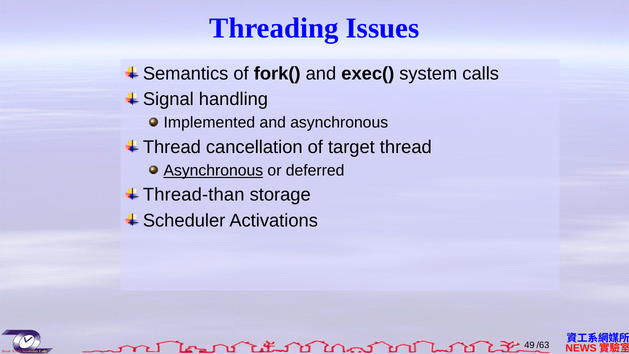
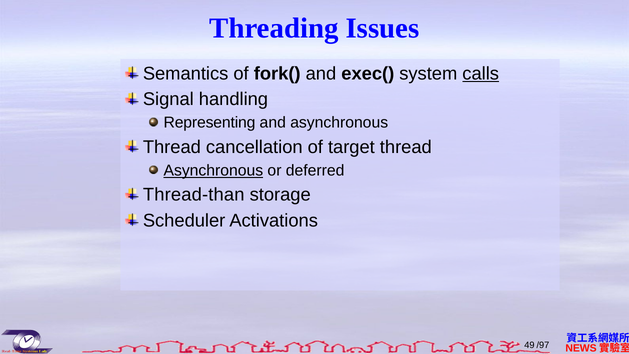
calls underline: none -> present (481, 74)
Implemented: Implemented -> Representing (209, 123)
/63: /63 -> /97 (543, 345)
